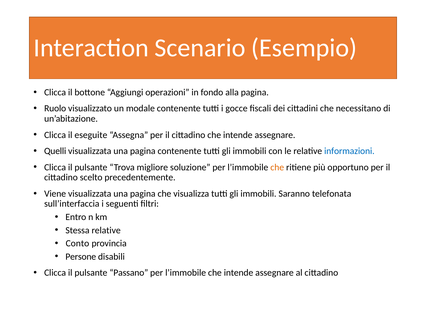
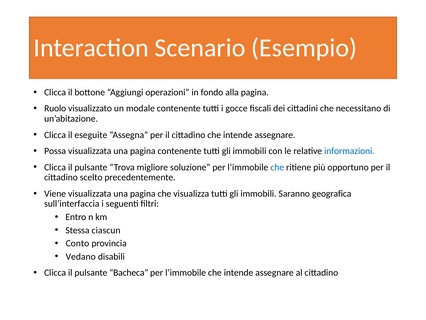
Quelli: Quelli -> Possa (55, 151)
che colour: orange -> blue (277, 167)
telefonata: telefonata -> geografica (332, 193)
Stessa relative: relative -> ciascun (106, 230)
Persone: Persone -> Vedano (81, 256)
Passano: Passano -> Bacheca (129, 272)
